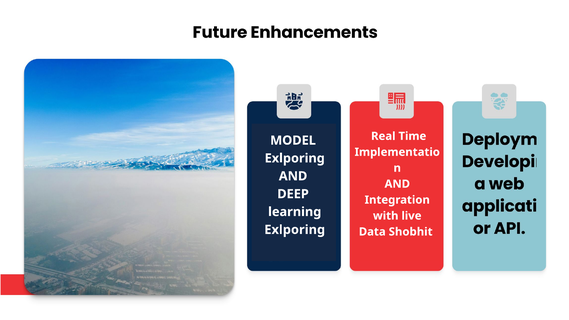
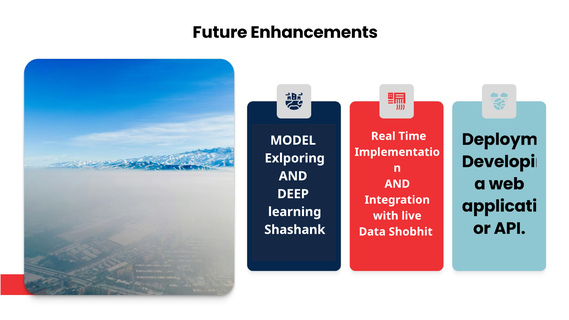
Exlporing: Exlporing -> Shashank (295, 230)
